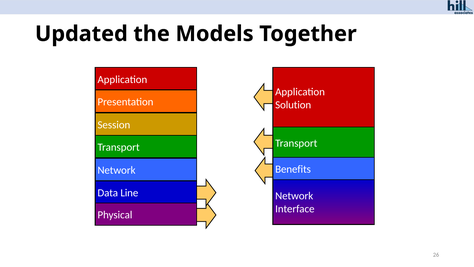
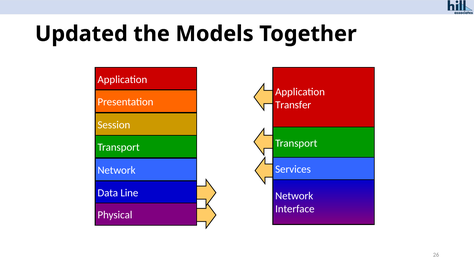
Solution: Solution -> Transfer (293, 105)
Benefits: Benefits -> Services (293, 169)
